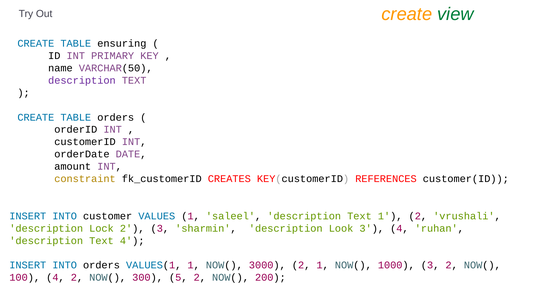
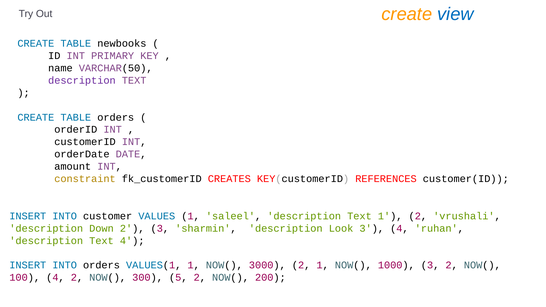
view colour: green -> blue (455, 14)
ensuring: ensuring -> newbooks (122, 44)
Lock: Lock -> Down (101, 229)
